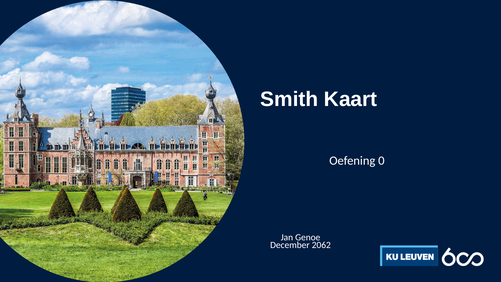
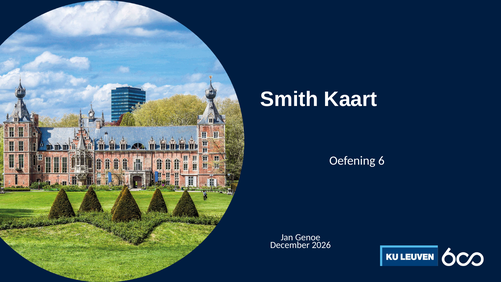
0: 0 -> 6 (381, 161)
2062: 2062 -> 2026 (321, 245)
